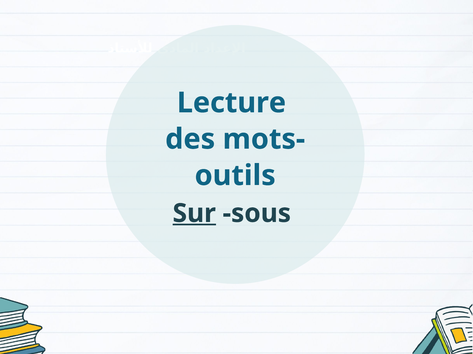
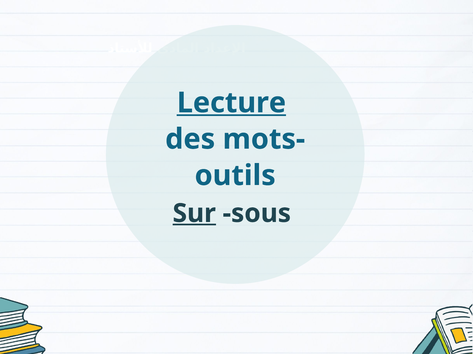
Lecture underline: none -> present (231, 103)
